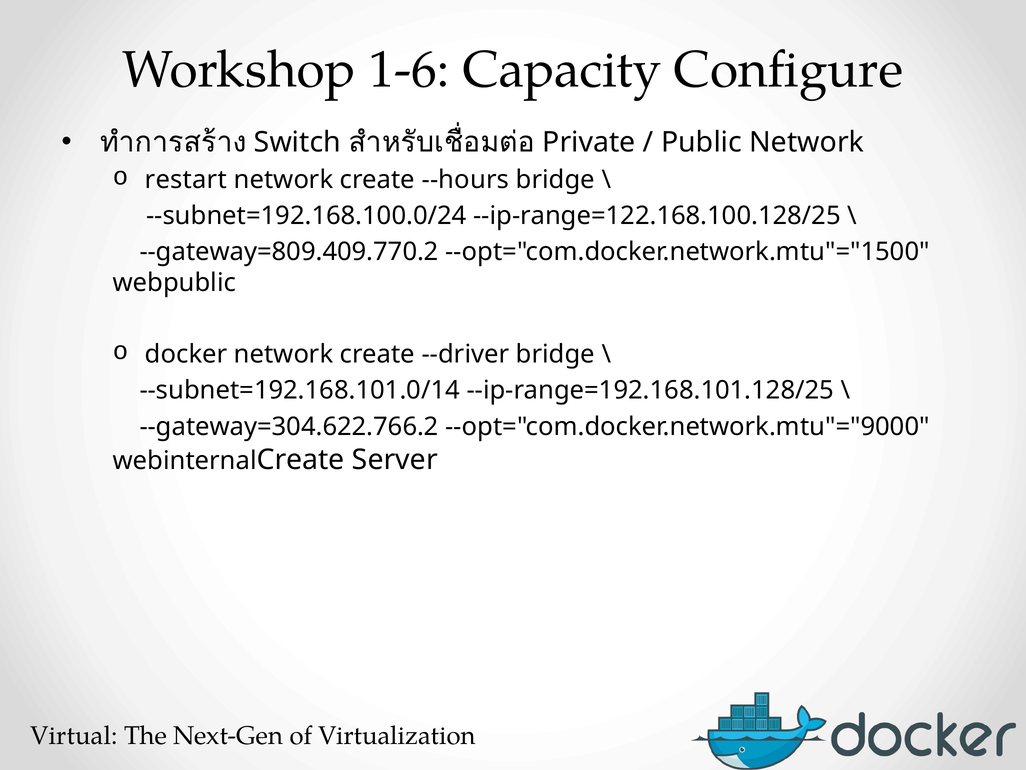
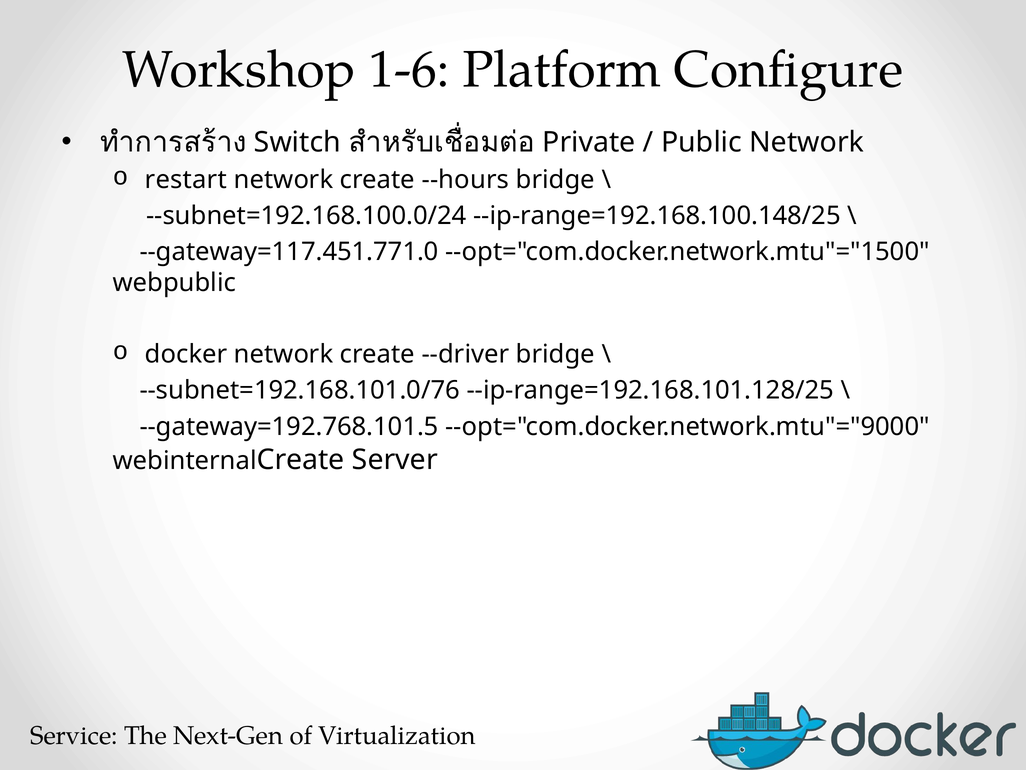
Capacity: Capacity -> Platform (562, 70)
--ip-range=122.168.100.128/25: --ip-range=122.168.100.128/25 -> --ip-range=192.168.100.148/25 (657, 216)
--gateway=809.409.770.2: --gateway=809.409.770.2 -> --gateway=117.451.771.0 (289, 252)
--subnet=192.168.101.0/14: --subnet=192.168.101.0/14 -> --subnet=192.168.101.0/76 (300, 390)
--gateway=304.622.766.2: --gateway=304.622.766.2 -> --gateway=192.768.101.5 (289, 427)
Virtual: Virtual -> Service (74, 735)
